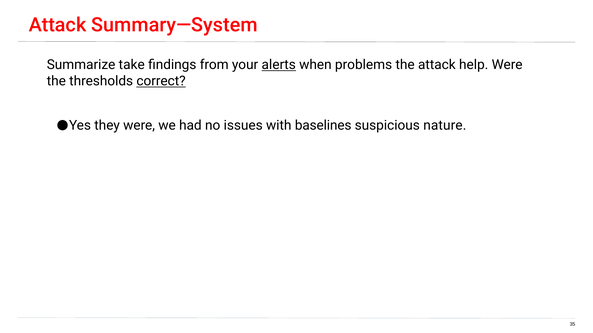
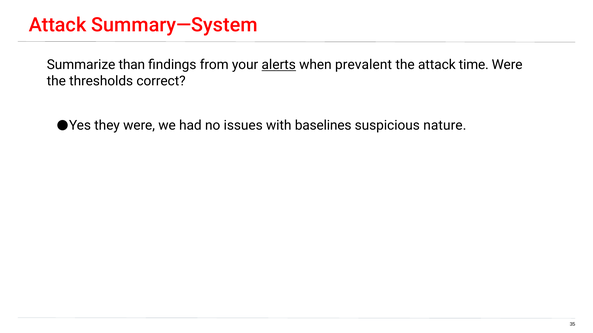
take: take -> than (132, 65)
problems: problems -> prevalent (364, 65)
help: help -> time (474, 65)
correct underline: present -> none (161, 81)
